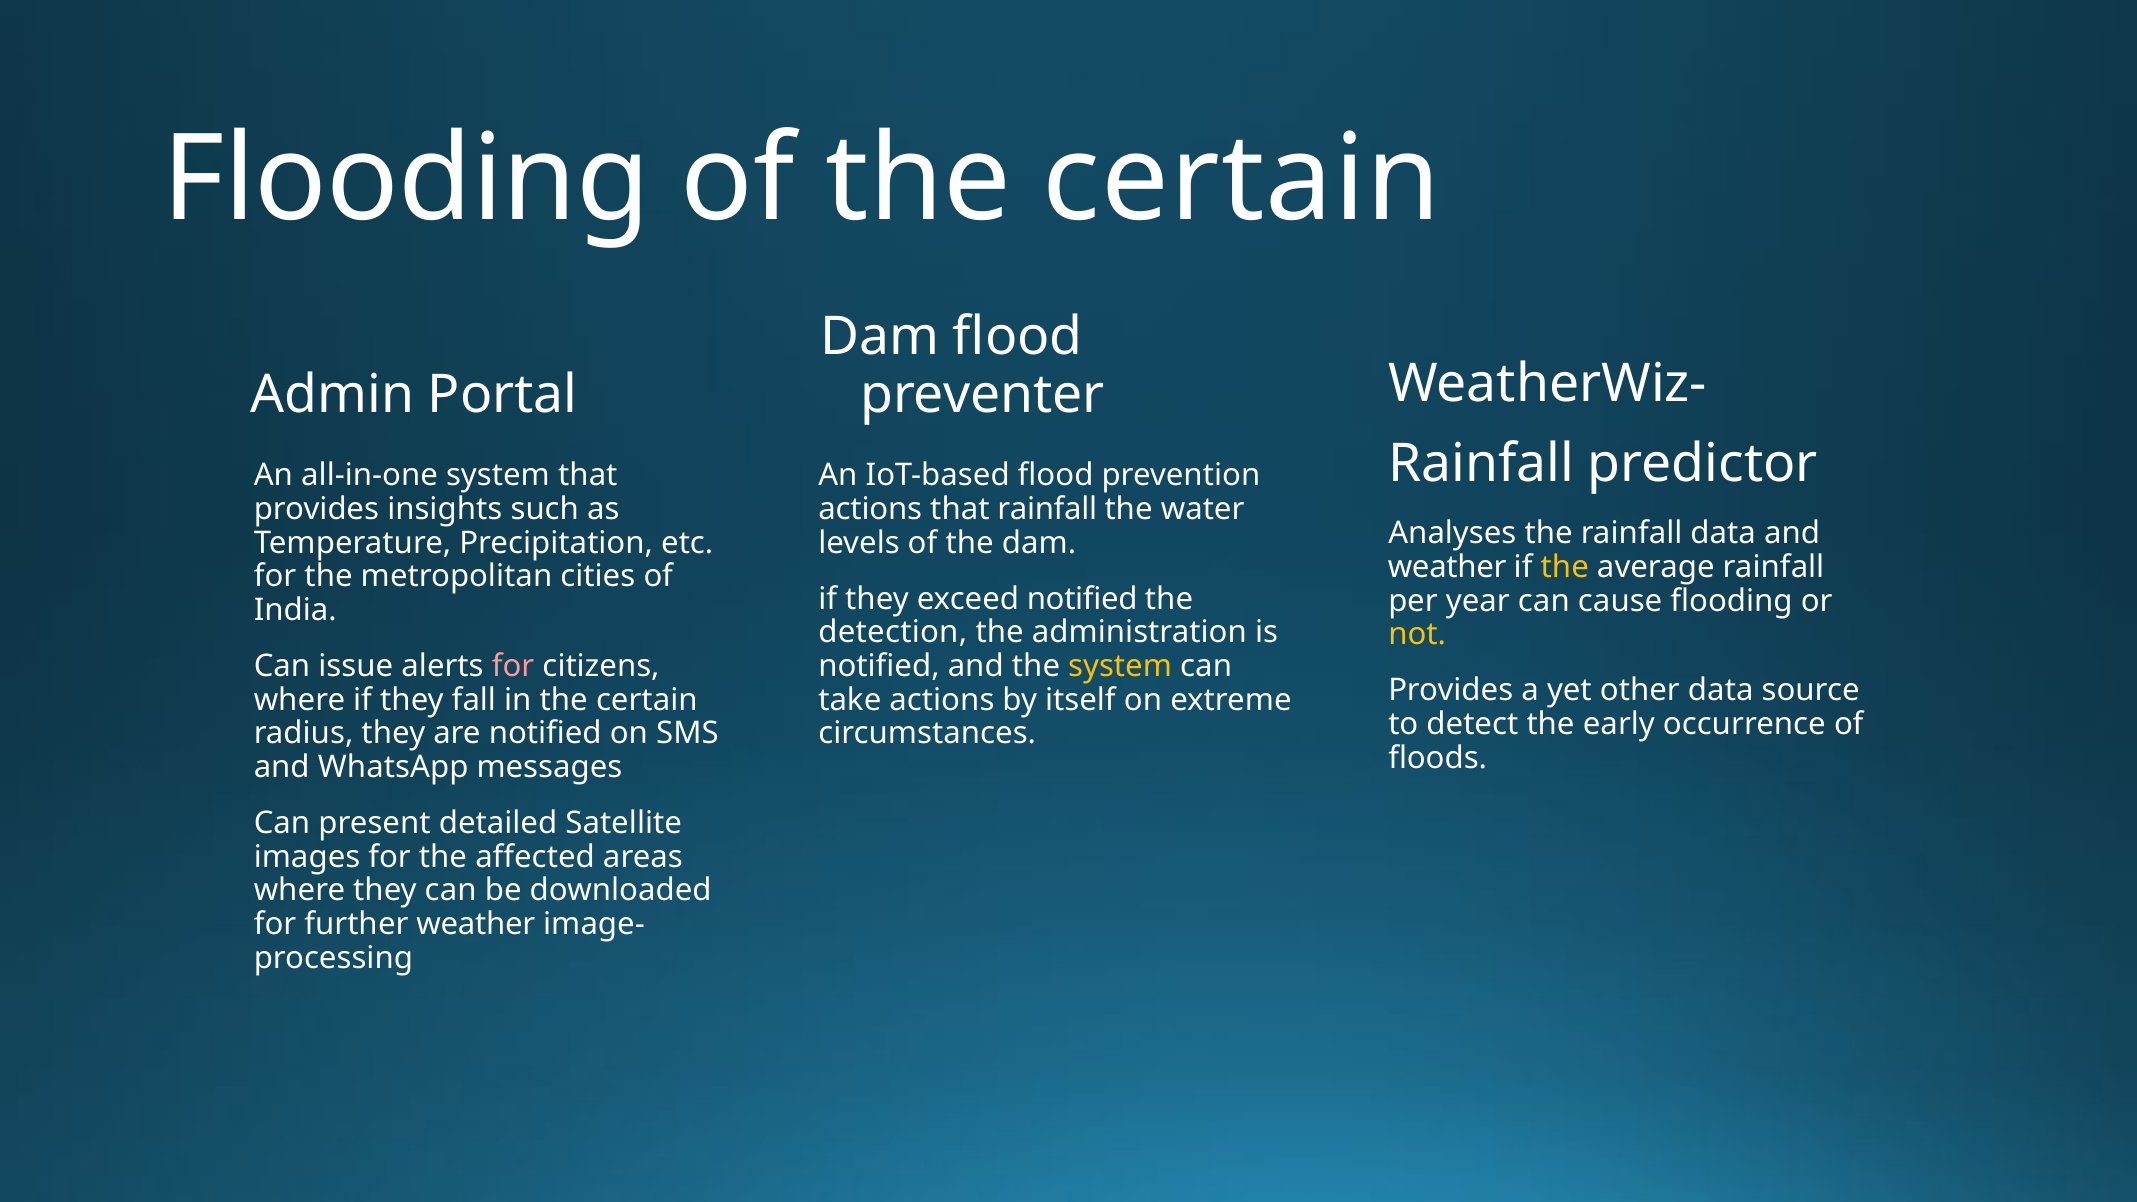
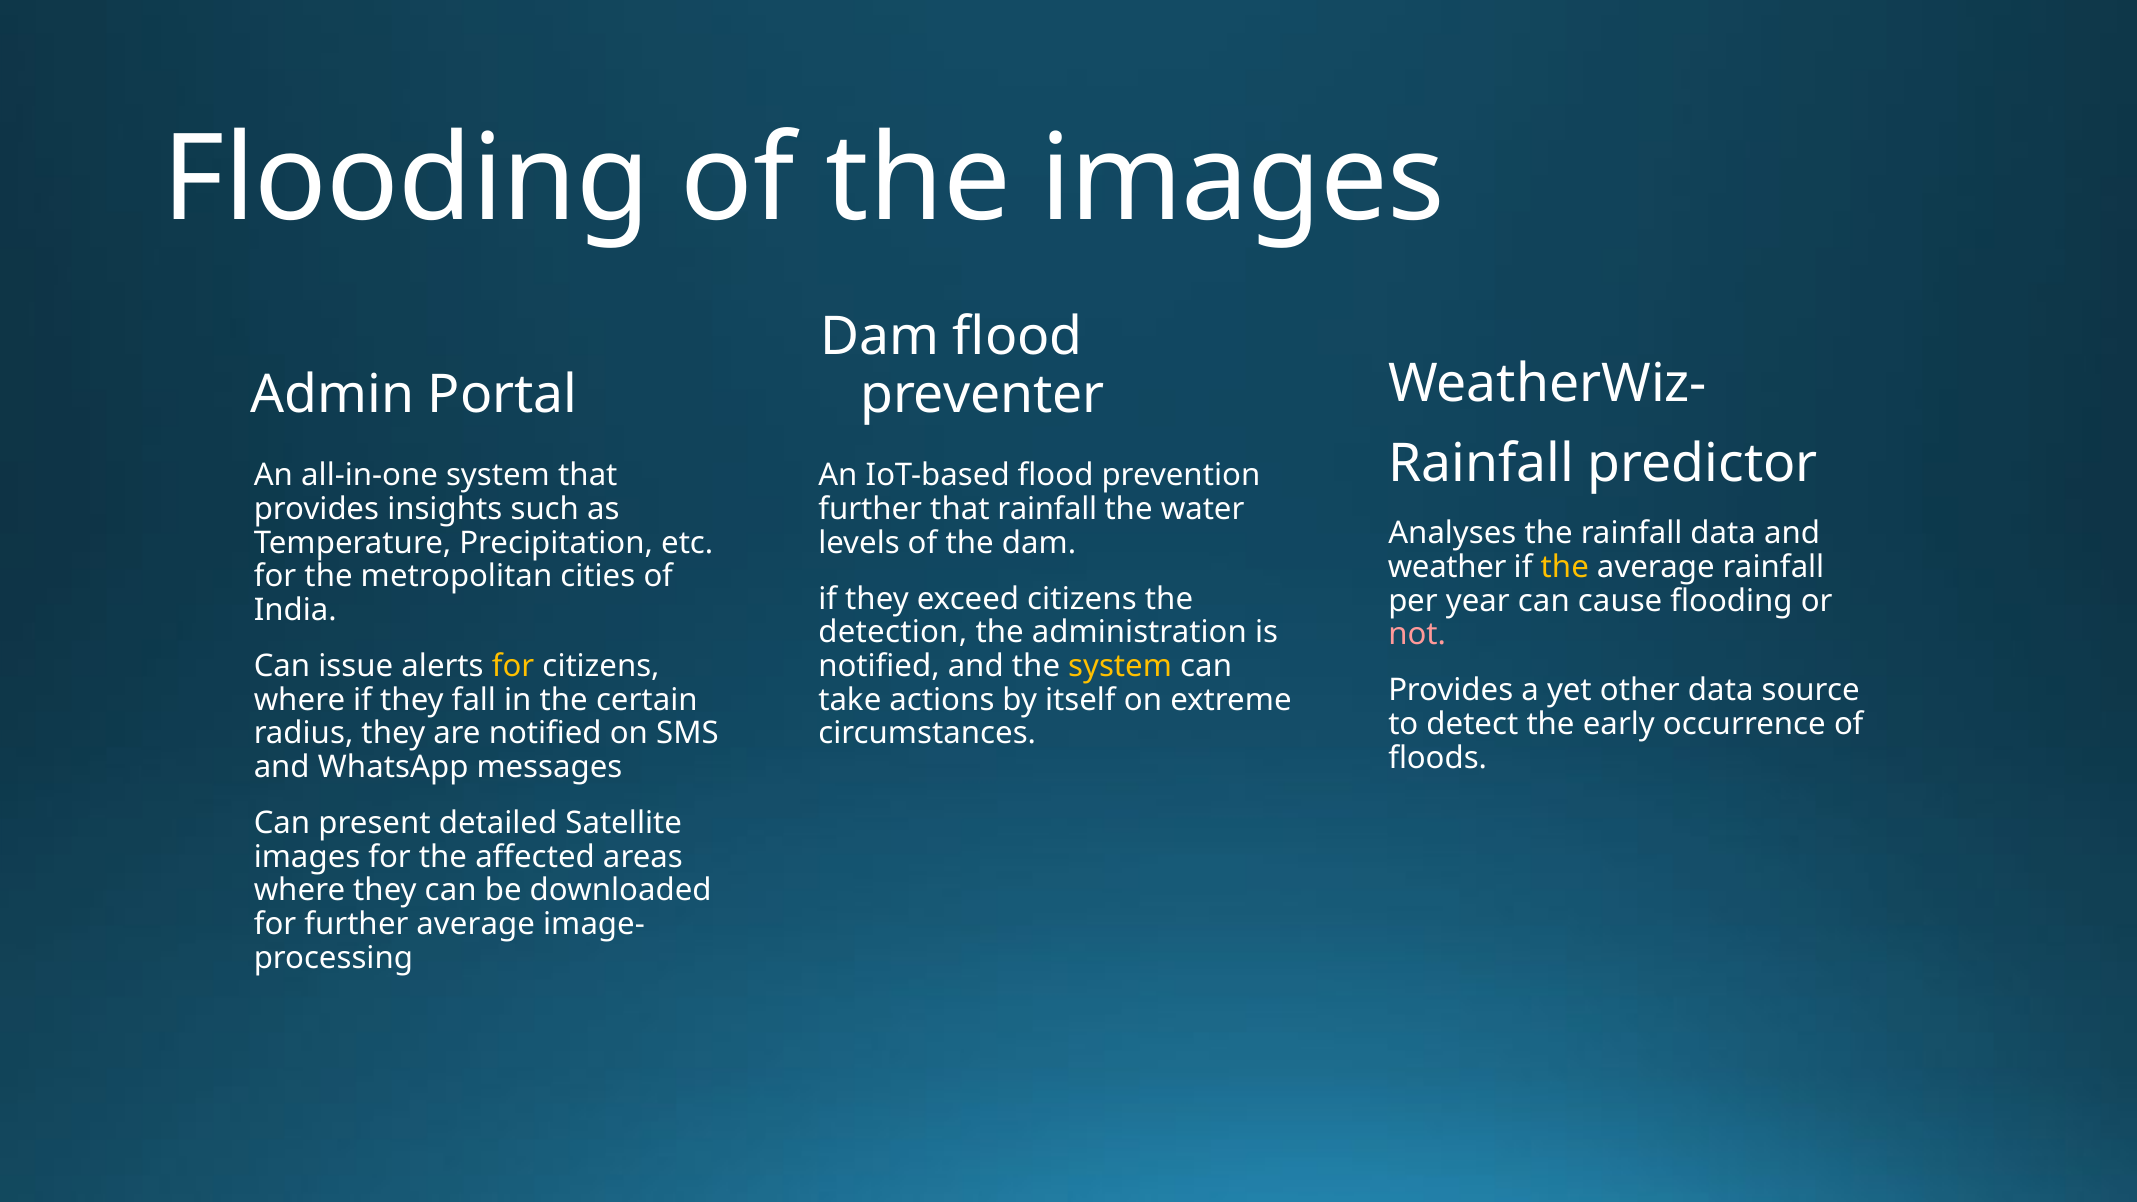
of the certain: certain -> images (1243, 179)
actions: actions -> further (870, 509)
exceed notified: notified -> citizens (1082, 599)
not colour: yellow -> pink (1417, 635)
for colour: pink -> yellow (513, 666)
further weather: weather -> average (476, 924)
